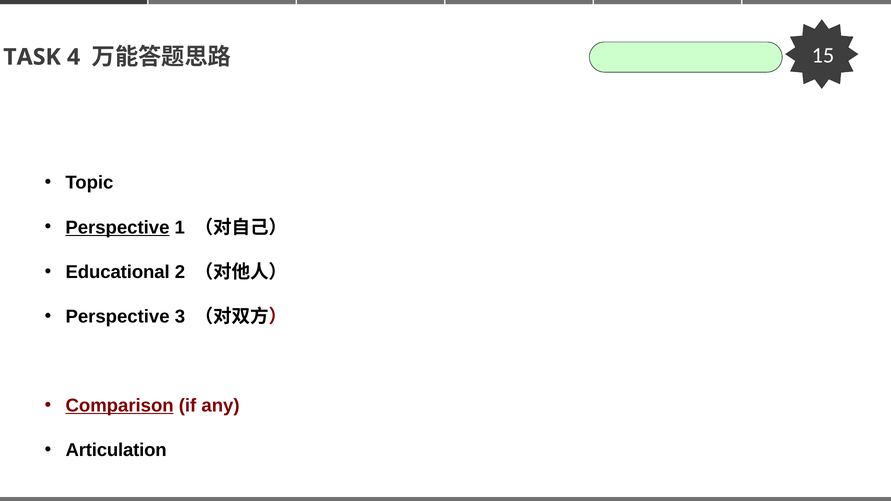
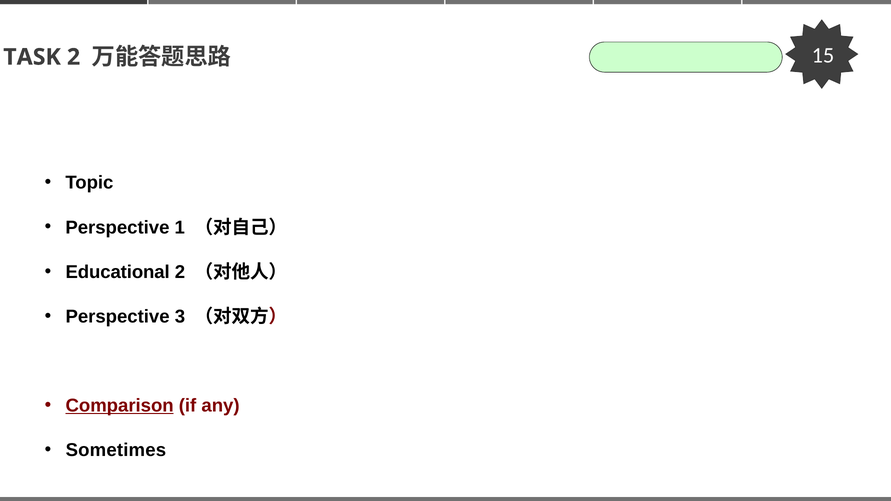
TASK 4: 4 -> 2 (74, 57)
Perspective underline: present -> none (117, 228)
Articulation: Articulation -> Sometimes (116, 450)
